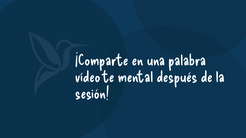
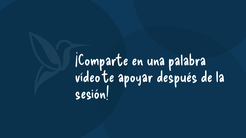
mental: mental -> apoyar (136, 77)
